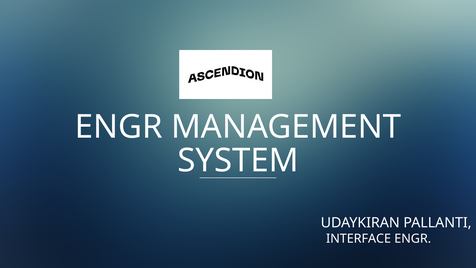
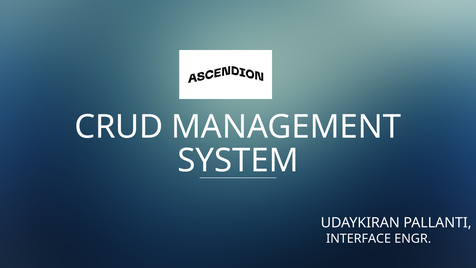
ENGR: ENGR -> CRUD (119, 127)
